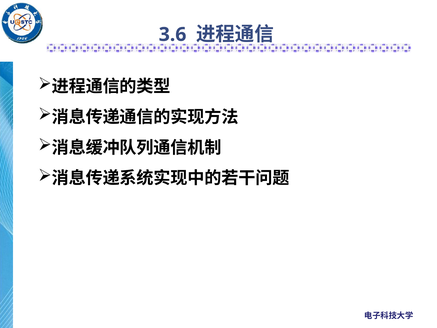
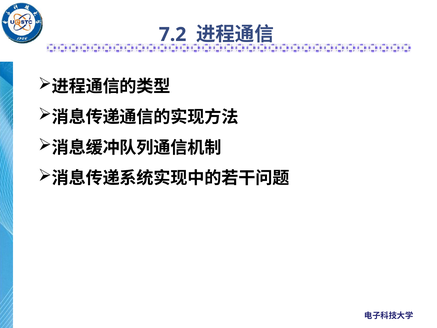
3.6: 3.6 -> 7.2 (173, 34)
